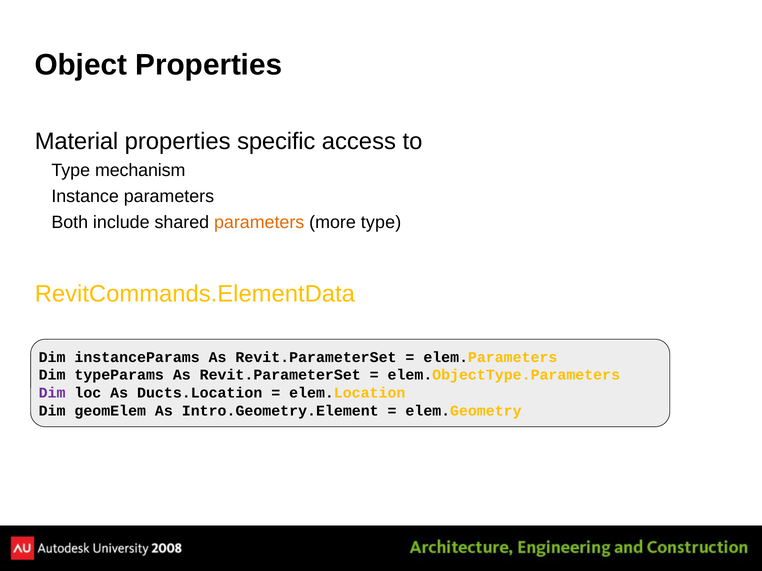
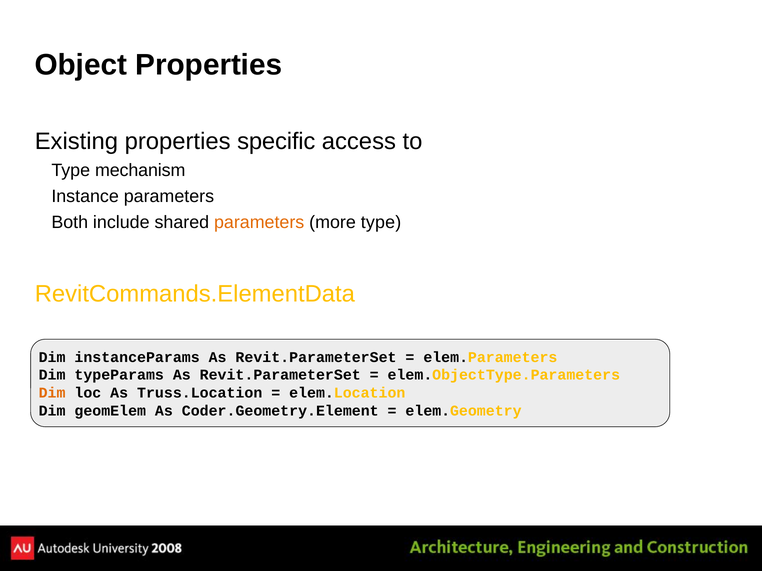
Material: Material -> Existing (76, 142)
Dim colour: purple -> orange (52, 393)
Ducts.Location: Ducts.Location -> Truss.Location (200, 393)
Intro.Geometry.Element: Intro.Geometry.Element -> Coder.Geometry.Element (280, 411)
